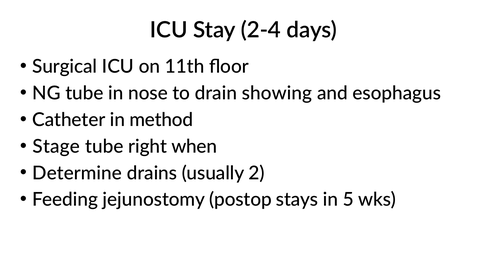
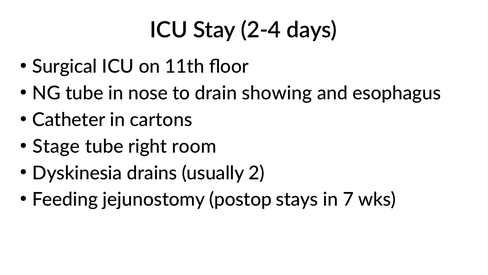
method: method -> cartons (161, 120)
when: when -> room (194, 146)
Determine: Determine -> Dyskinesia (77, 173)
5: 5 -> 7 (348, 199)
